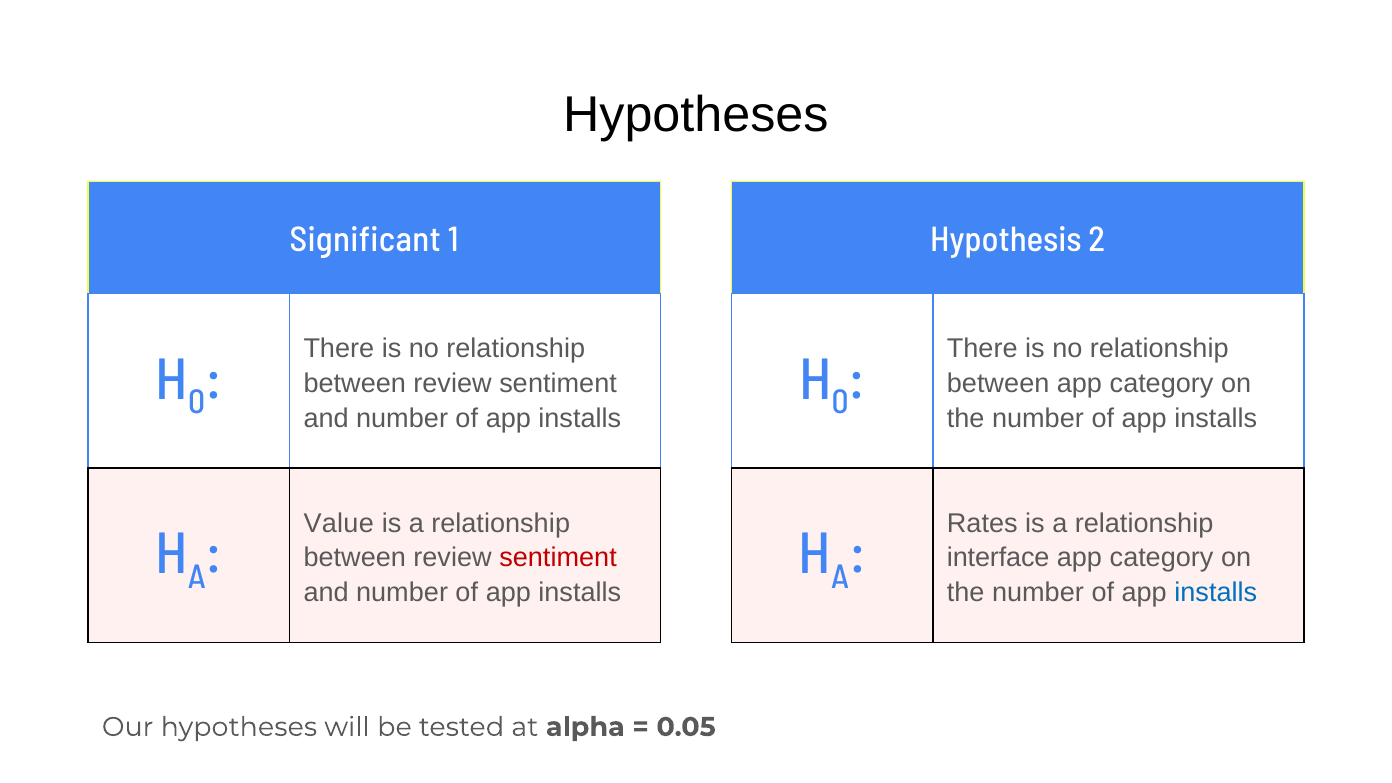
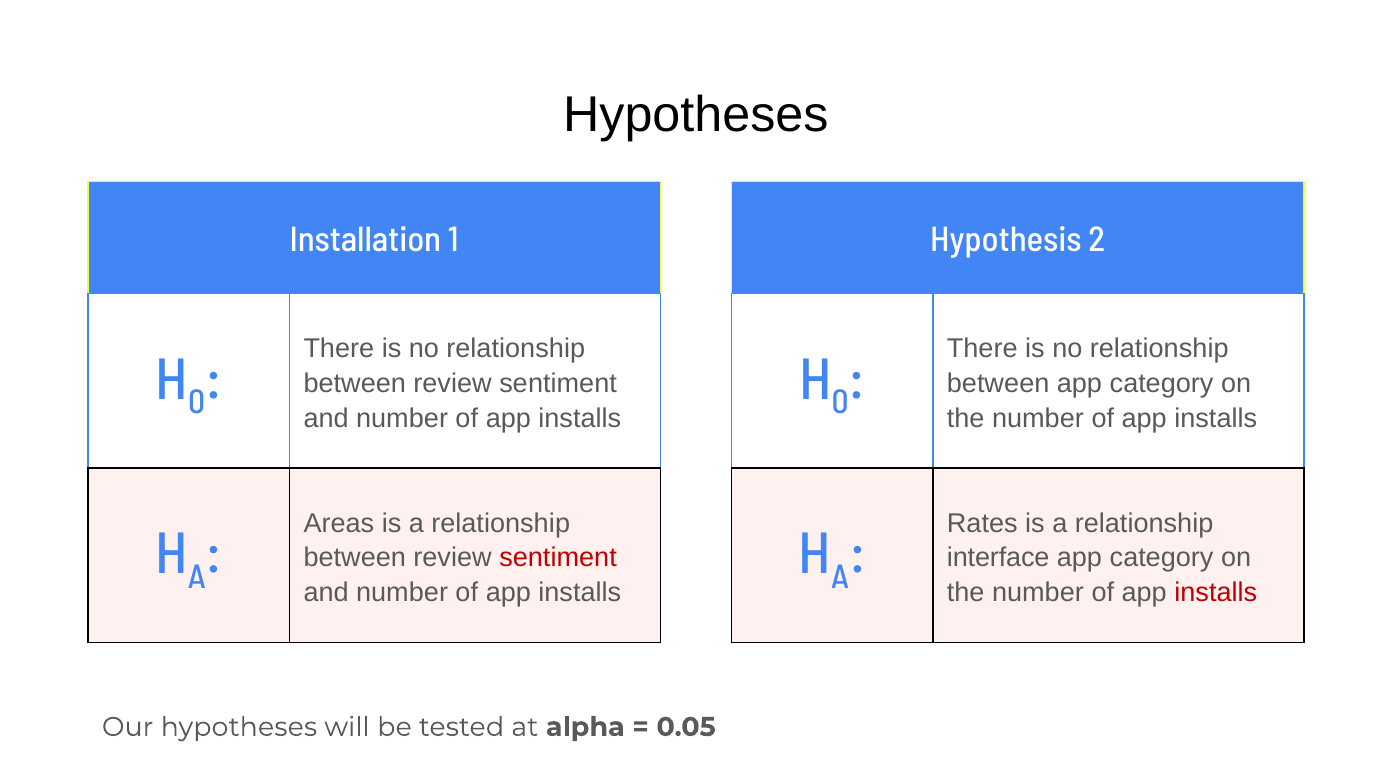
Significant: Significant -> Installation (365, 240)
Value: Value -> Areas (339, 523)
installs colour: blue -> red (1216, 593)
